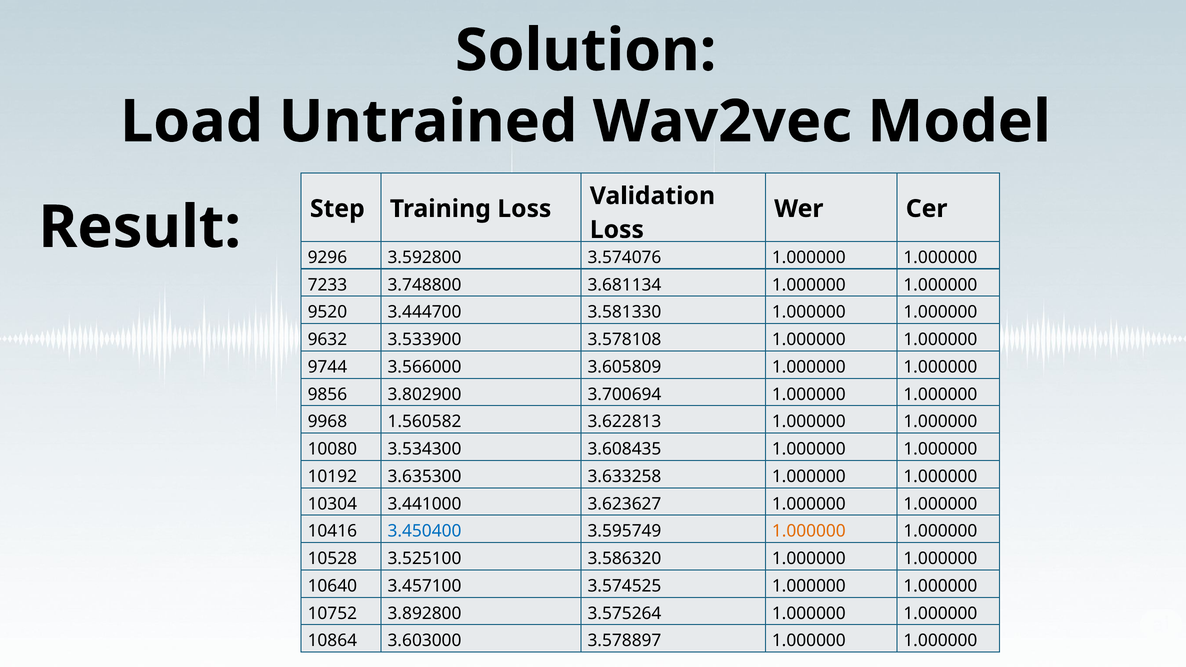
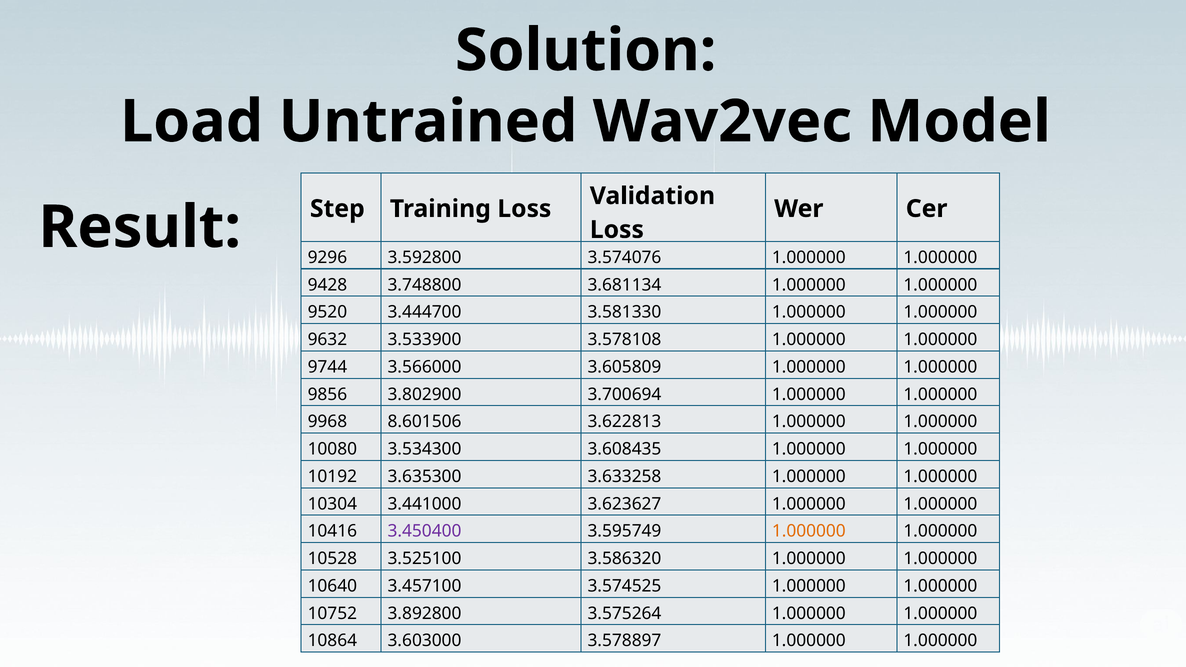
7233: 7233 -> 9428 (327, 285)
1.560582: 1.560582 -> 8.601506 (424, 422)
3.450400 colour: blue -> purple (424, 531)
